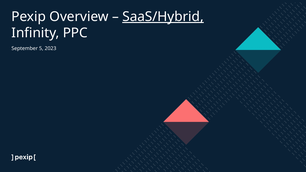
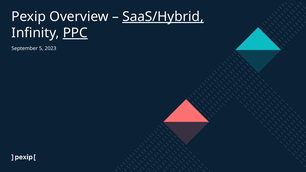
PPC underline: none -> present (75, 33)
